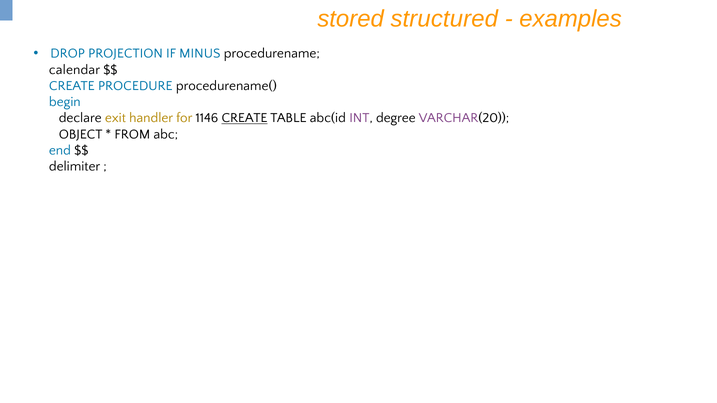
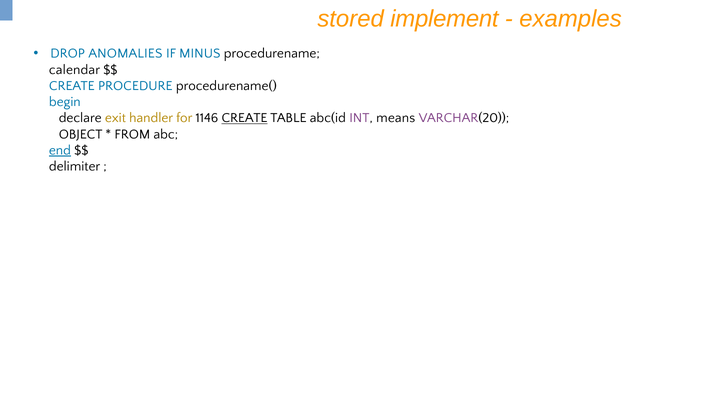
structured: structured -> implement (444, 19)
PROJECTION: PROJECTION -> ANOMALIES (125, 54)
degree: degree -> means (396, 118)
end underline: none -> present (60, 150)
